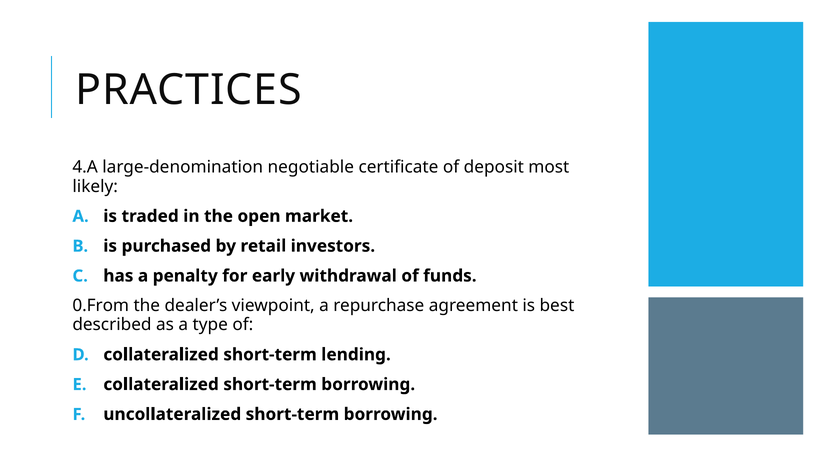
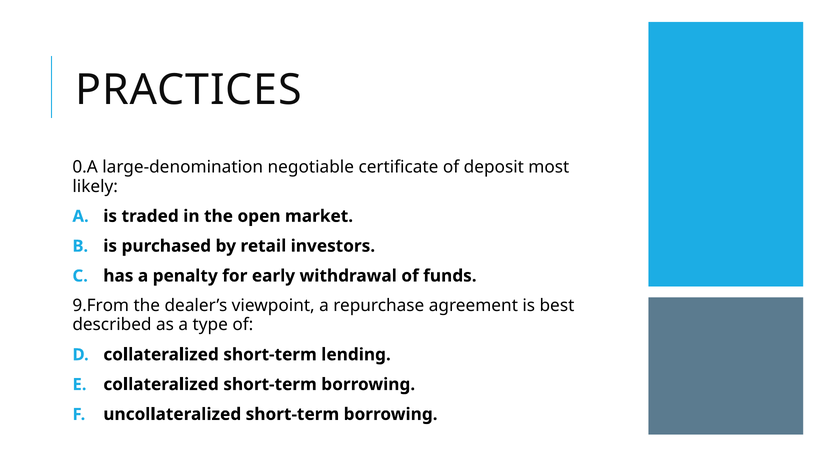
4.A: 4.A -> 0.A (85, 167)
0.From: 0.From -> 9.From (101, 306)
